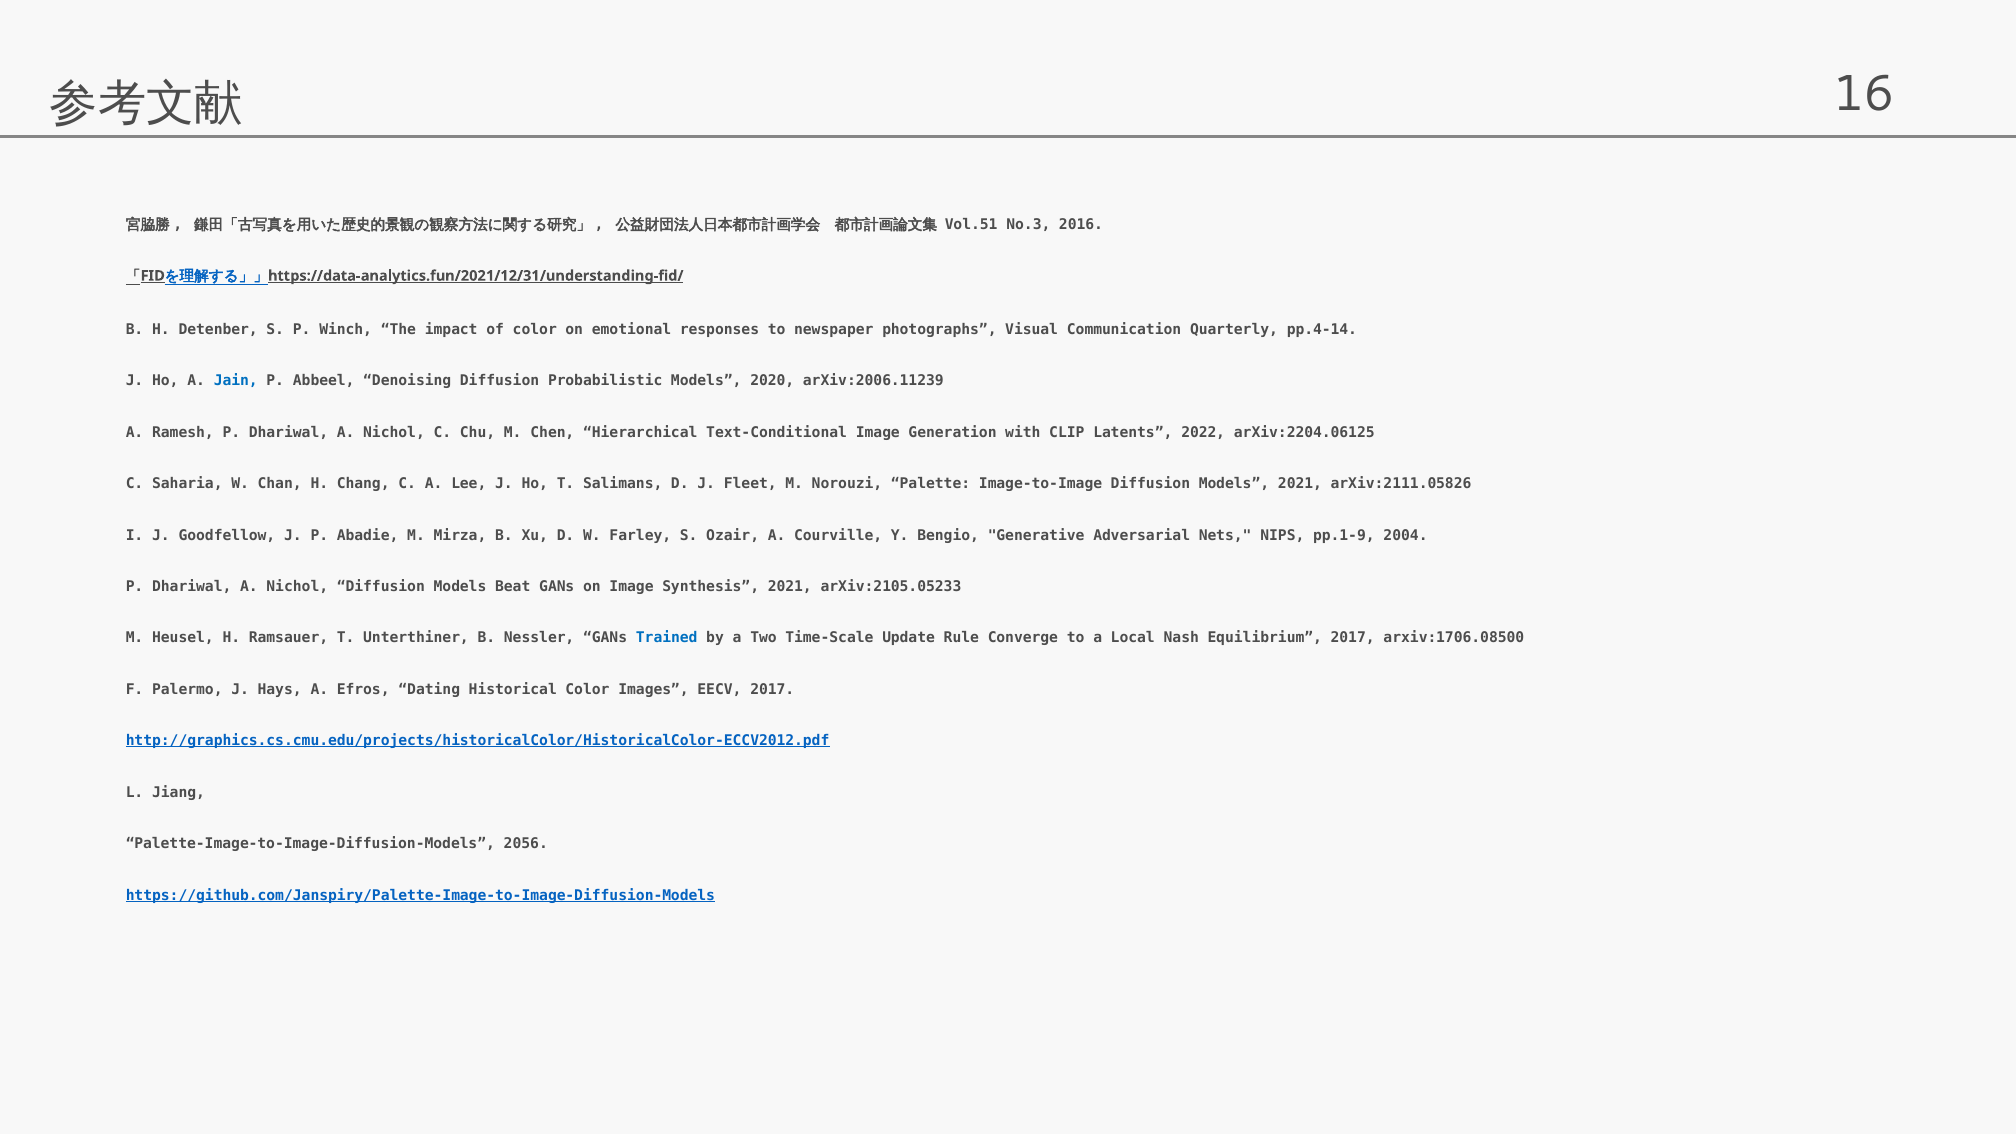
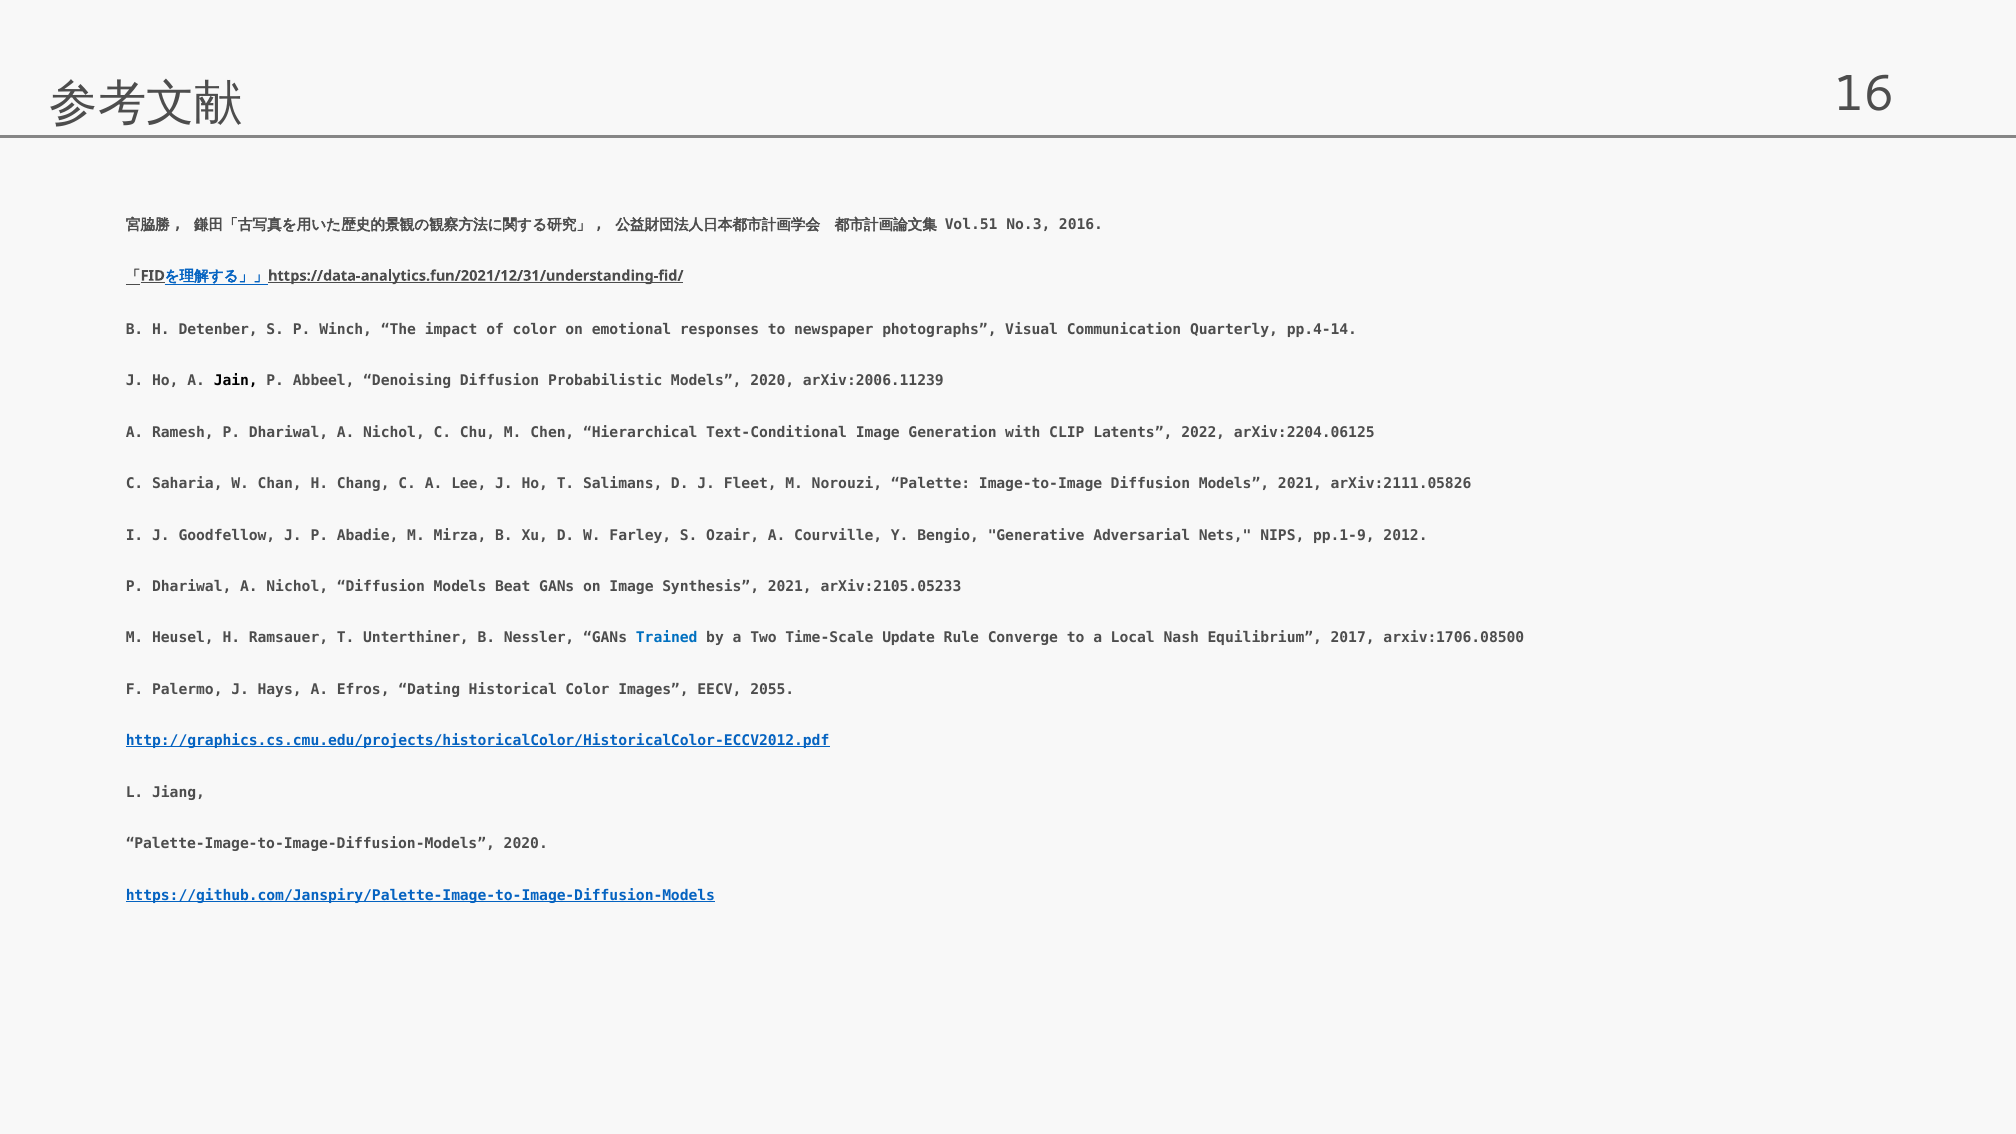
Jain colour: blue -> black (236, 381)
2004: 2004 -> 2012 (1406, 535)
EECV 2017: 2017 -> 2055 (772, 690)
Palette-Image-to-Image-Diffusion-Models 2056: 2056 -> 2020 (526, 844)
